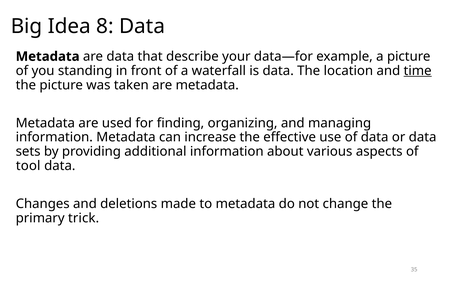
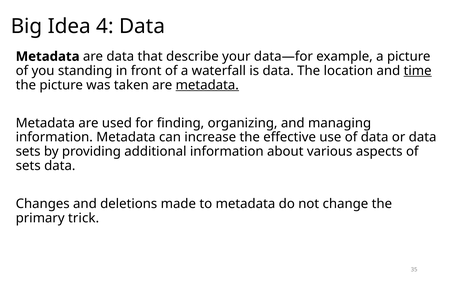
8: 8 -> 4 (105, 26)
metadata underline: none -> present (207, 85)
tool: tool -> sets (28, 166)
